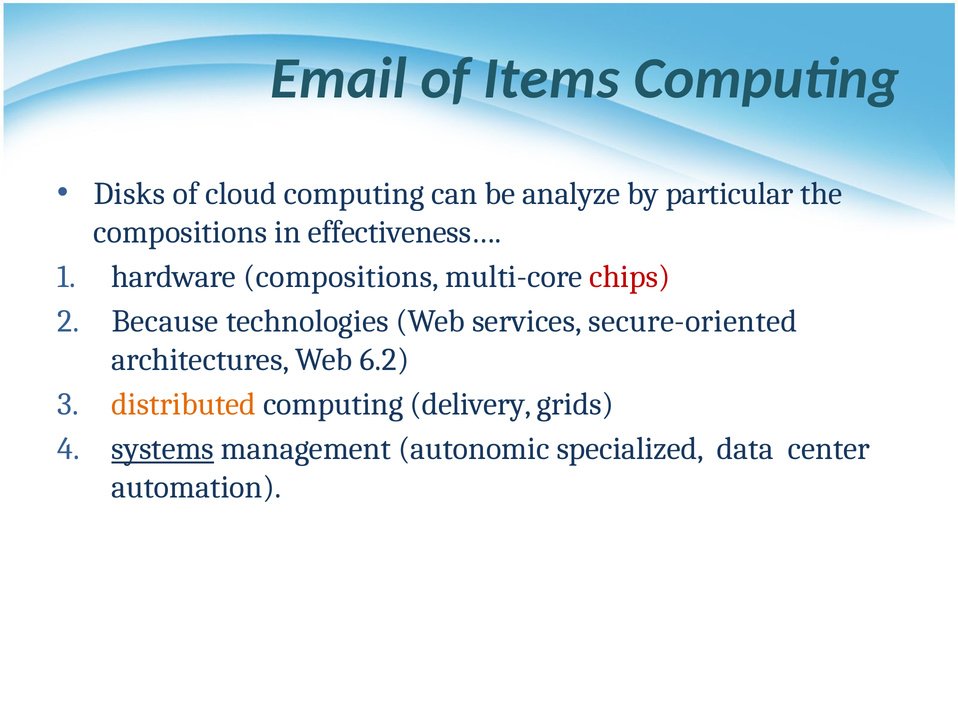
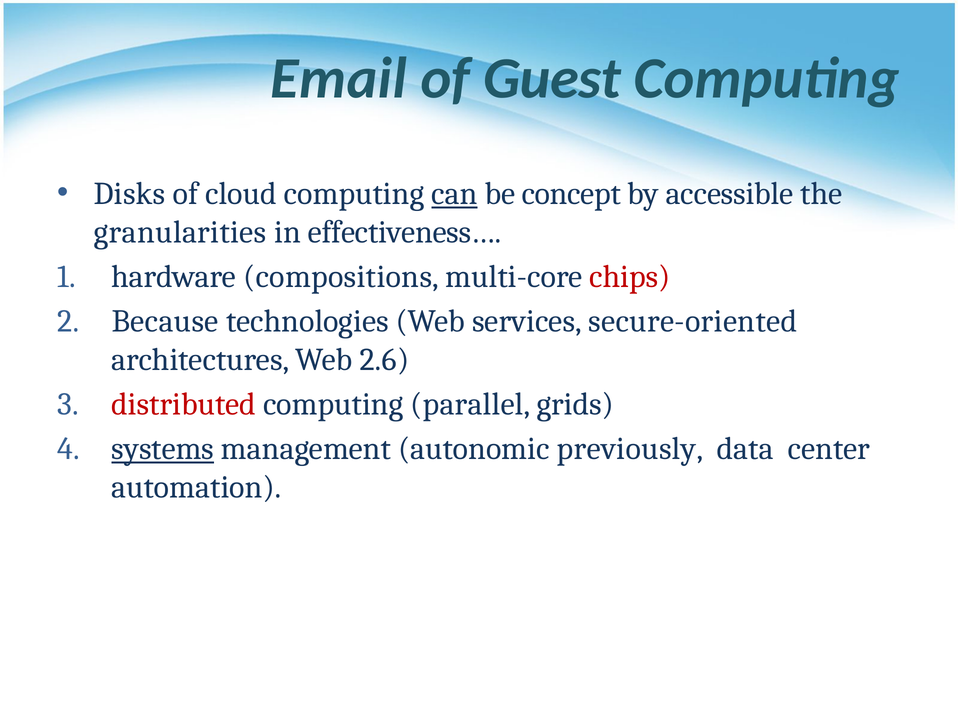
Items: Items -> Guest (552, 78)
can underline: none -> present (454, 194)
analyze: analyze -> concept (571, 194)
particular: particular -> accessible (729, 194)
compositions: compositions -> granularities (180, 232)
6.2: 6.2 -> 2.6 (384, 360)
distributed colour: orange -> red (184, 405)
delivery: delivery -> parallel (470, 405)
specialized: specialized -> previously (630, 449)
